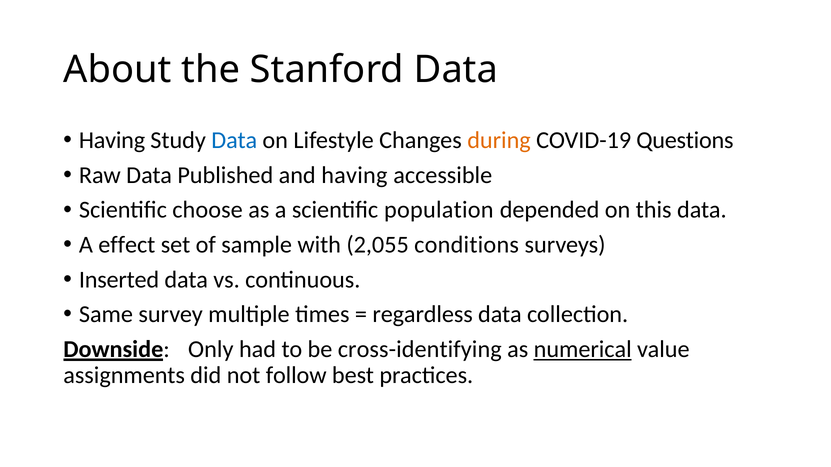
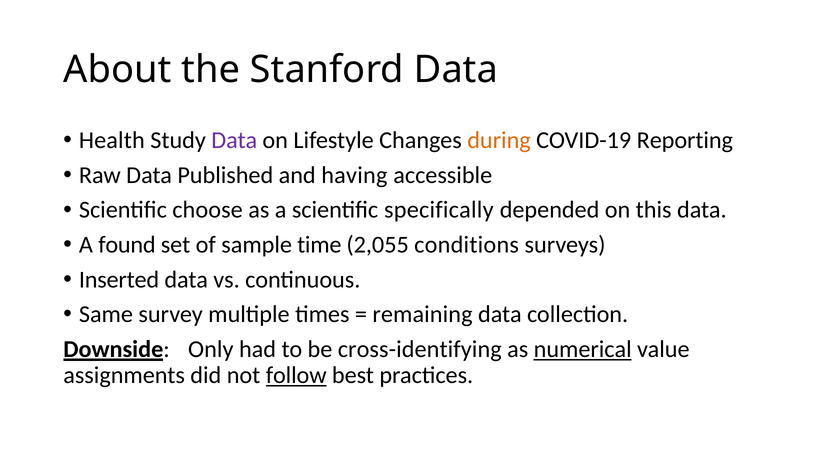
Having: Having -> Health (112, 140)
Data colour: blue -> purple (234, 140)
Questions: Questions -> Reporting (685, 140)
population: population -> specifically (439, 210)
effect: effect -> found (127, 245)
with: with -> time (319, 245)
regardless: regardless -> remaining (422, 315)
follow underline: none -> present (296, 376)
